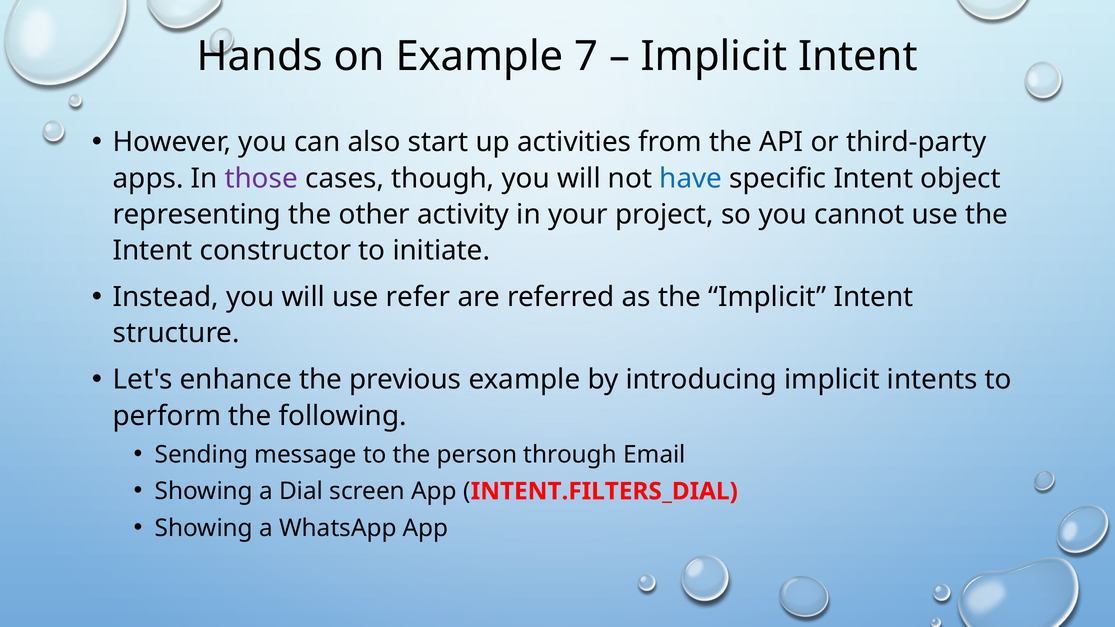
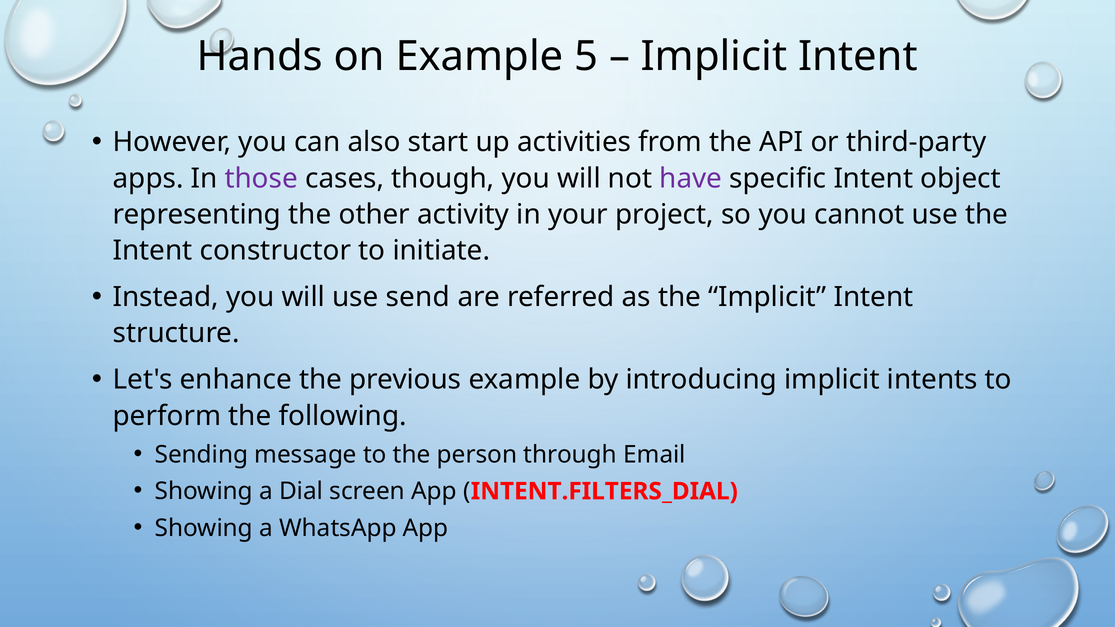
7: 7 -> 5 (586, 56)
have colour: blue -> purple (691, 178)
refer: refer -> send (418, 297)
